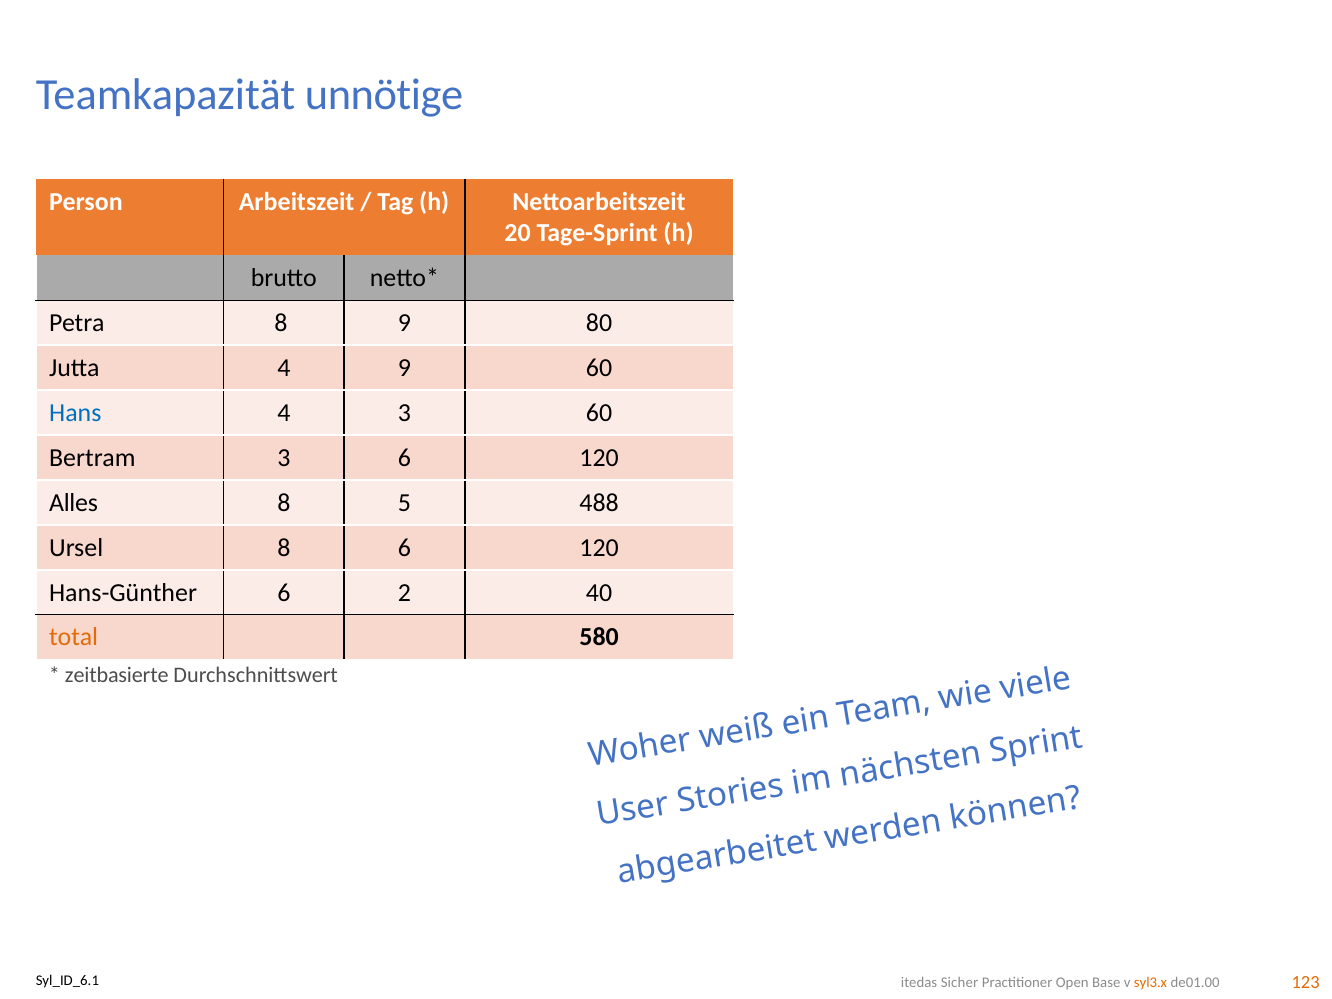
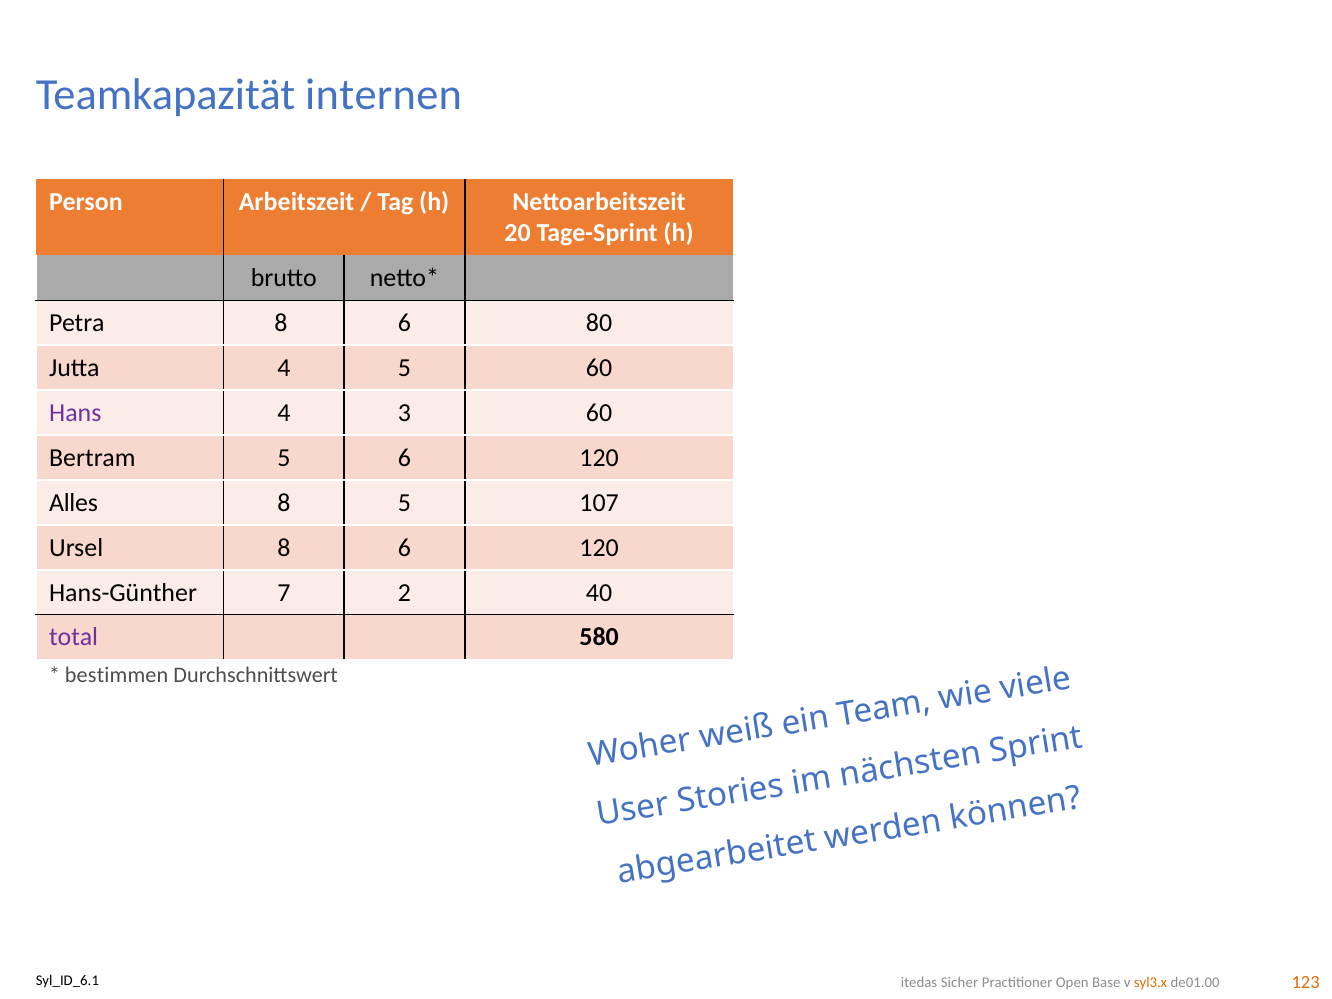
unnötige: unnötige -> internen (384, 95)
Petra 8 9: 9 -> 6 (404, 323)
4 9: 9 -> 5 (404, 368)
Hans colour: blue -> purple (75, 413)
Bertram 3: 3 -> 5 (284, 458)
488: 488 -> 107 (599, 503)
Hans-Günther 6: 6 -> 7 (284, 592)
total colour: orange -> purple (74, 637)
zeitbasierte: zeitbasierte -> bestimmen (117, 676)
